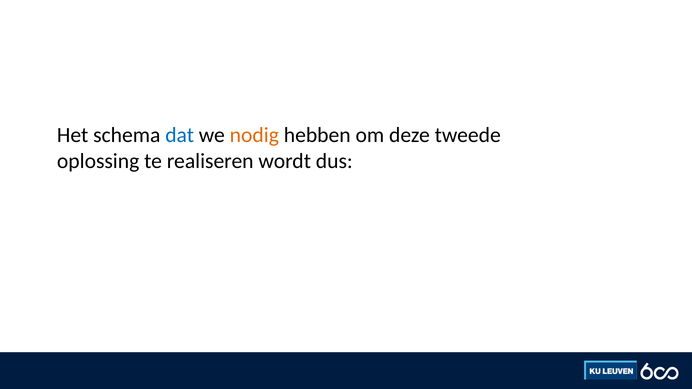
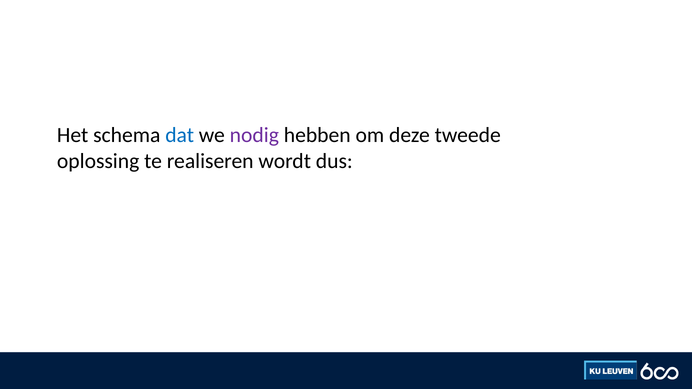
nodig colour: orange -> purple (254, 135)
